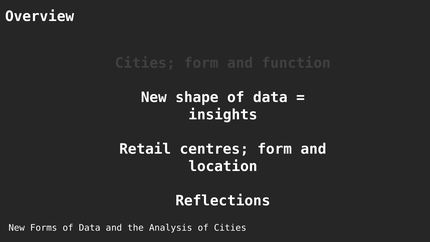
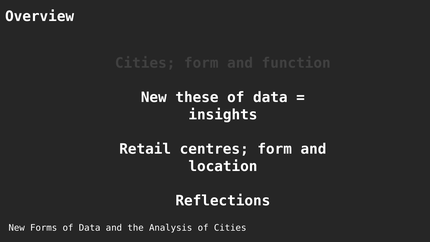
shape: shape -> these (197, 98)
